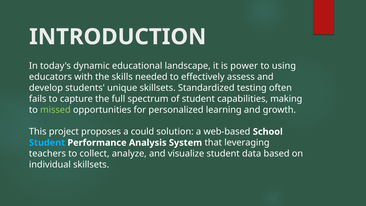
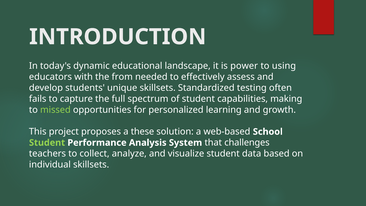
skills: skills -> from (122, 77)
could: could -> these (142, 132)
Student colour: light blue -> light green (47, 143)
leveraging: leveraging -> challenges (247, 143)
